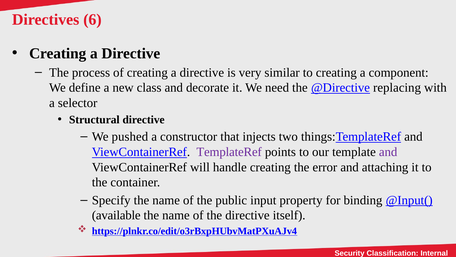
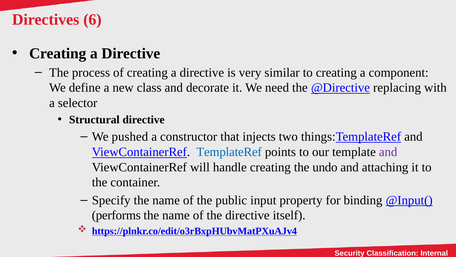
TemplateRef colour: purple -> blue (229, 152)
error: error -> undo (325, 167)
available: available -> performs (116, 215)
